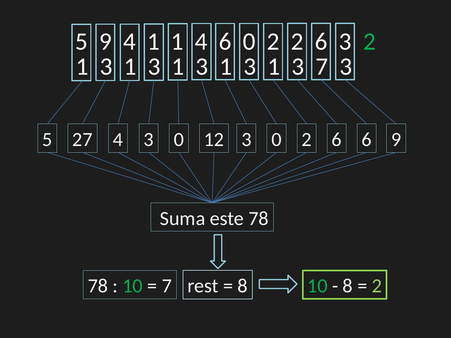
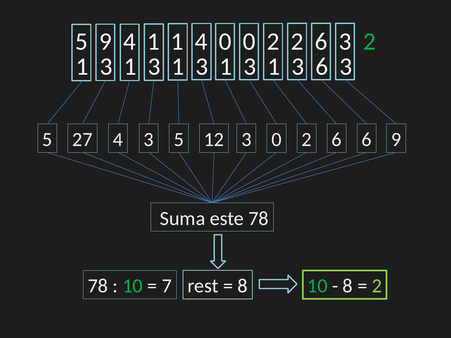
4 6: 6 -> 0 (225, 42)
3 7: 7 -> 6 (322, 67)
4 3 0: 0 -> 5 (179, 140)
